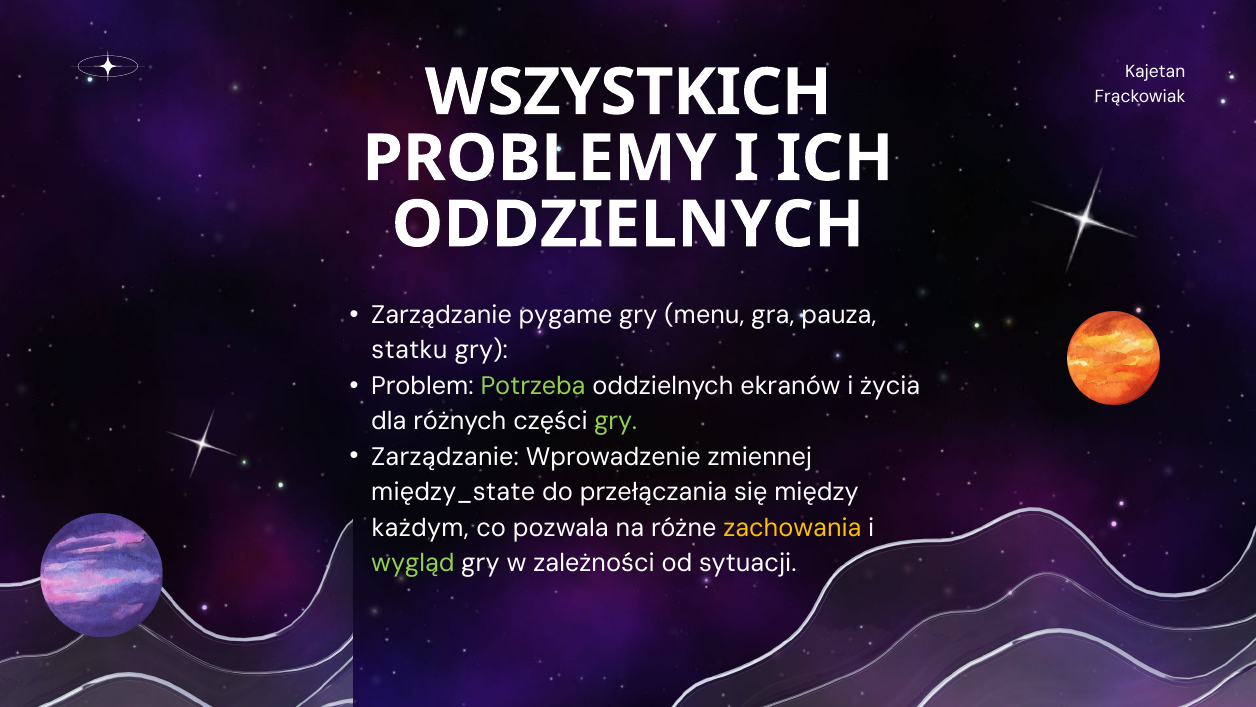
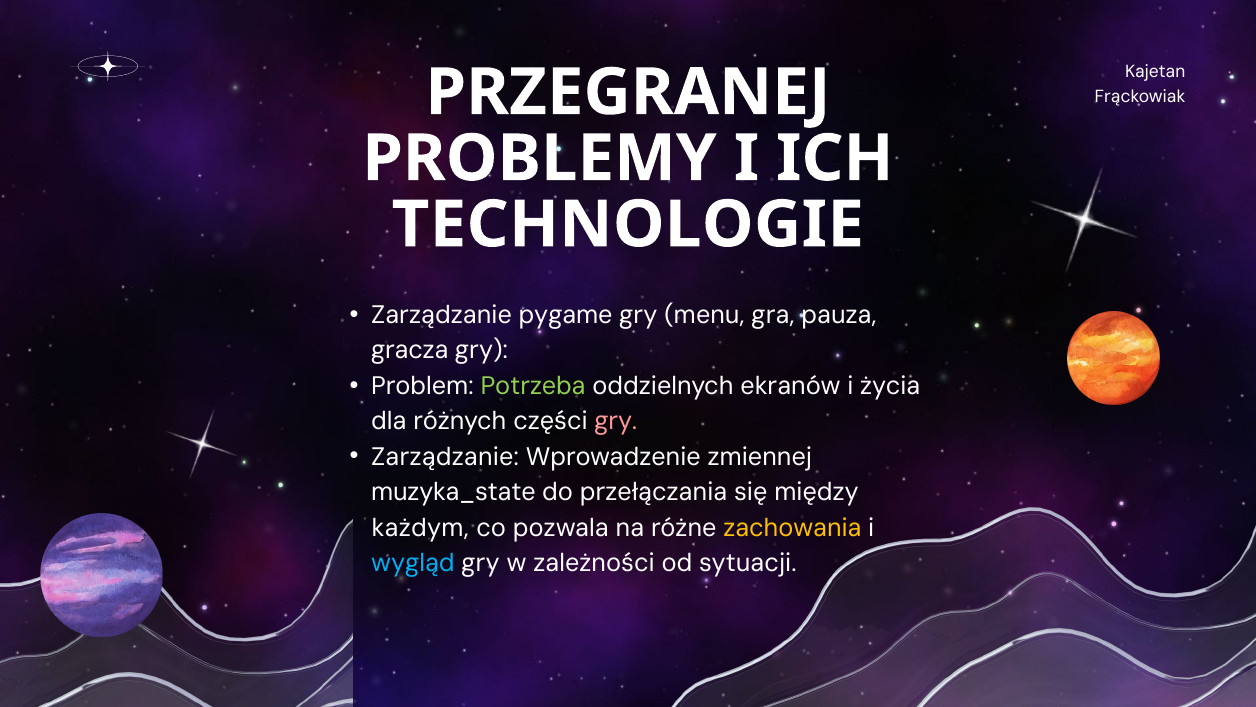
WSZYSTKICH: WSZYSTKICH -> PRZEGRANEJ (628, 92)
ODDZIELNYCH: ODDZIELNYCH -> TECHNOLOGIE (628, 225)
statku: statku -> gracza (410, 350)
gry colour: light green -> pink (616, 421)
między_state: między_state -> muzyka_state (453, 492)
wygląd colour: light green -> light blue (413, 563)
